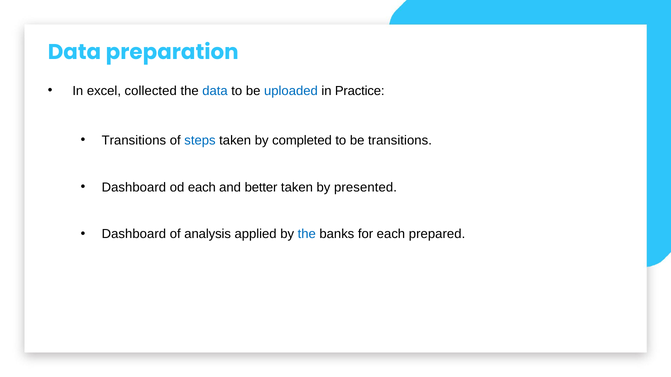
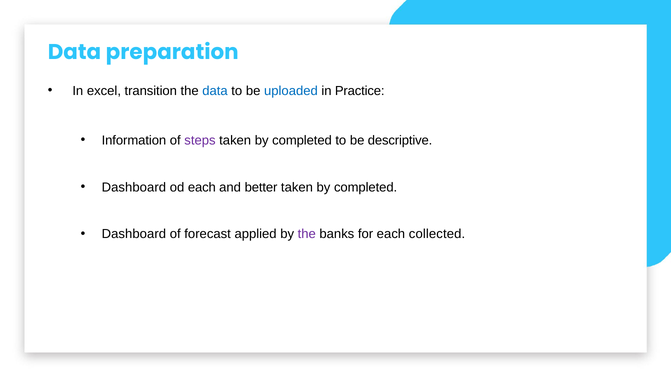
collected: collected -> transition (151, 91)
Transitions: Transitions -> Information (134, 141)
steps colour: blue -> purple (200, 141)
be transitions: transitions -> descriptive (400, 141)
presented: presented -> completed (366, 187)
analysis: analysis -> forecast (208, 234)
the colour: blue -> purple (307, 234)
prepared: prepared -> collected (437, 234)
